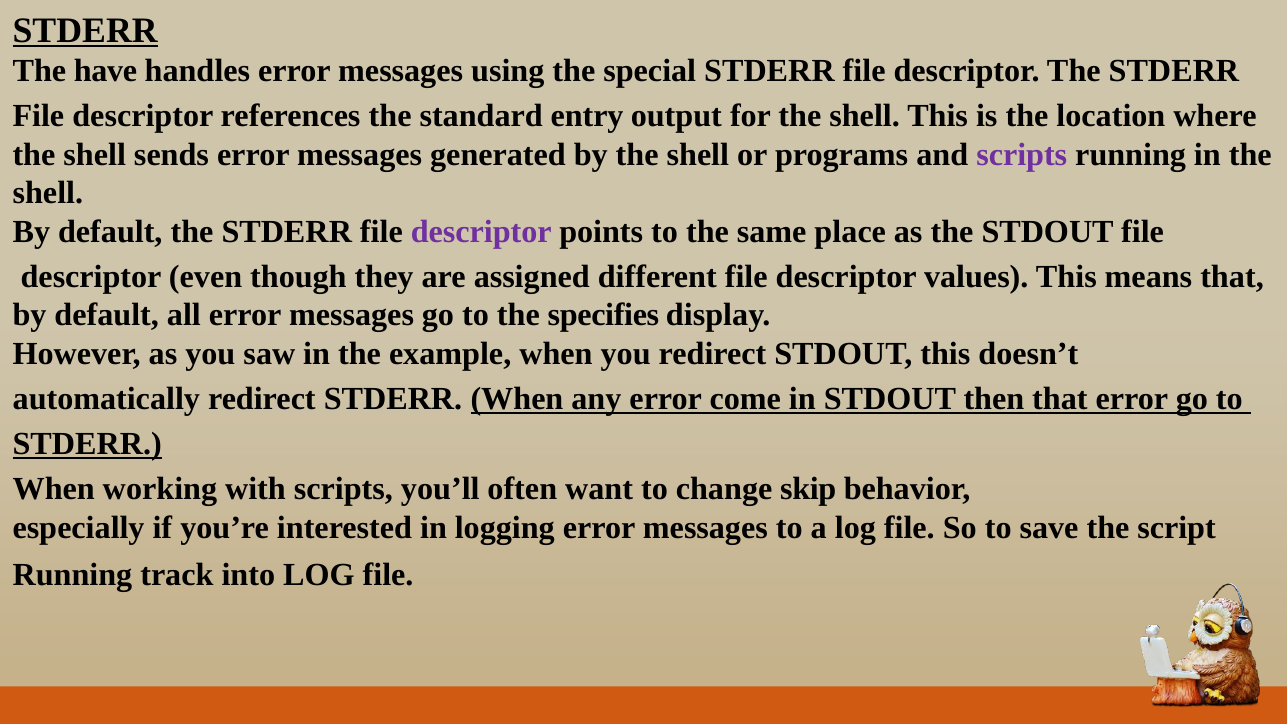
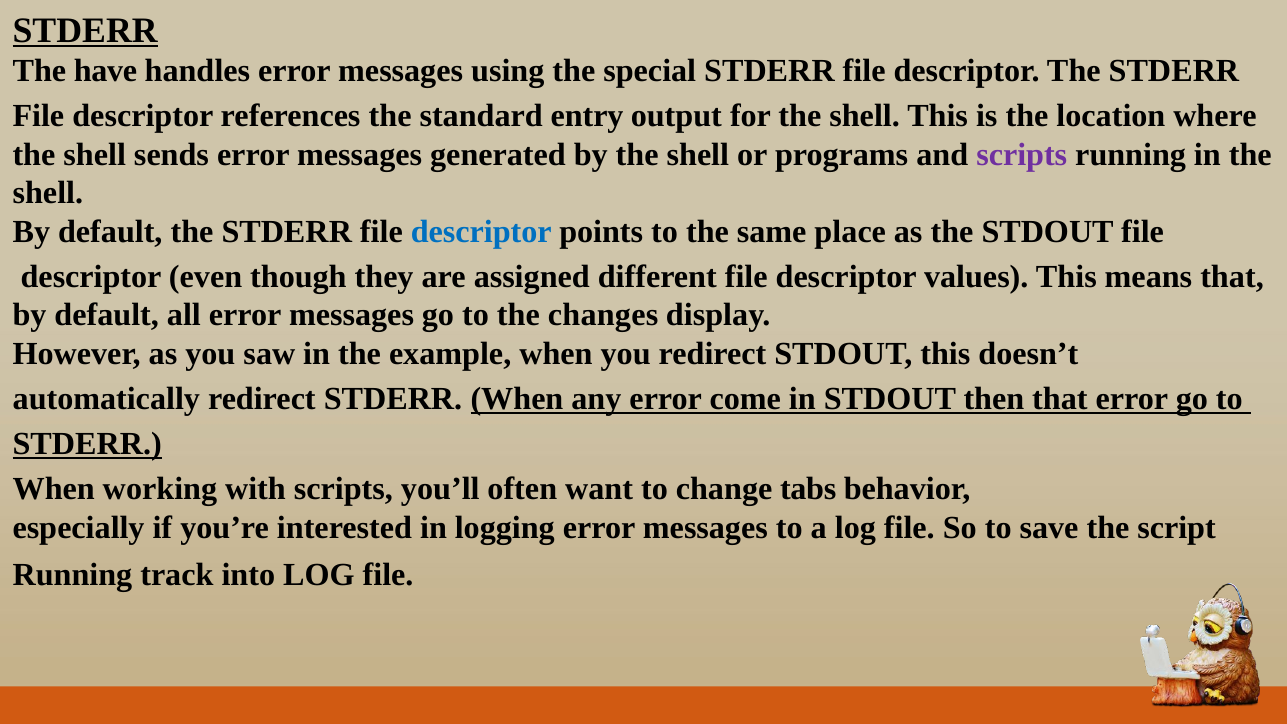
descriptor colour: purple -> blue (481, 232)
specifies: specifies -> changes (603, 315)
skip: skip -> tabs (808, 489)
